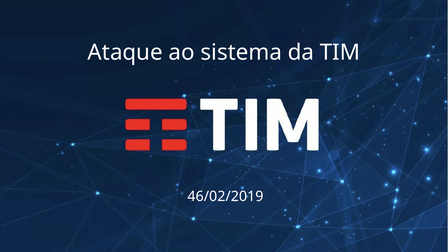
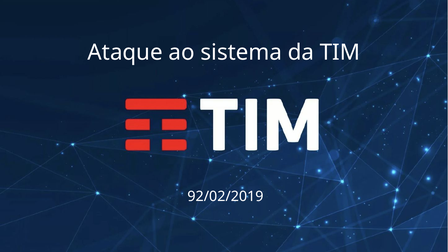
46/02/2019: 46/02/2019 -> 92/02/2019 (225, 197)
